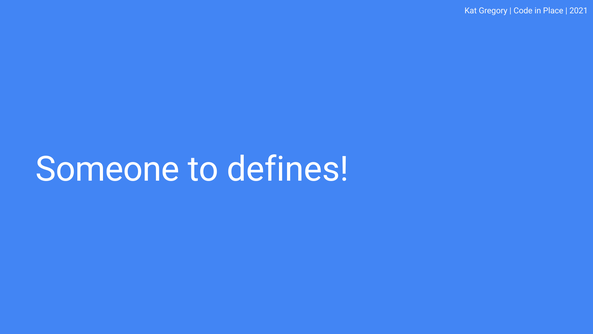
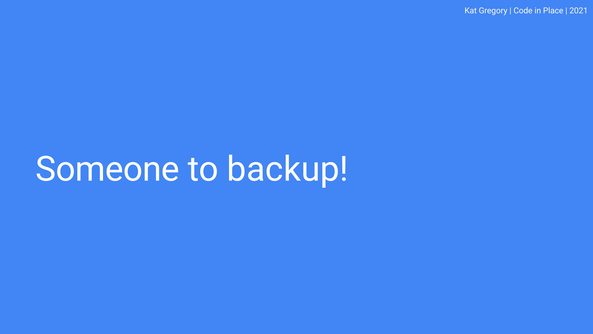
defines: defines -> backup (288, 169)
